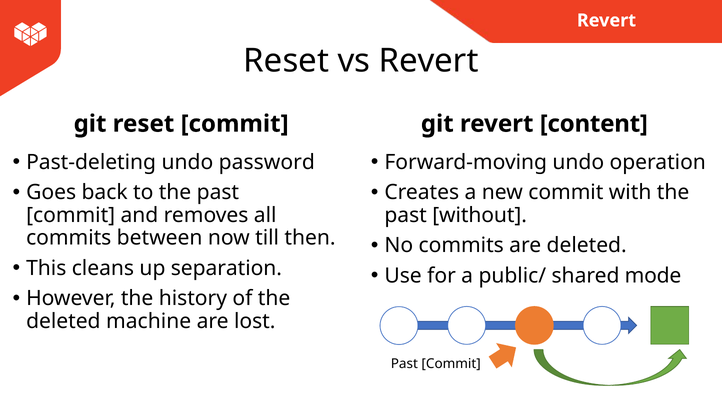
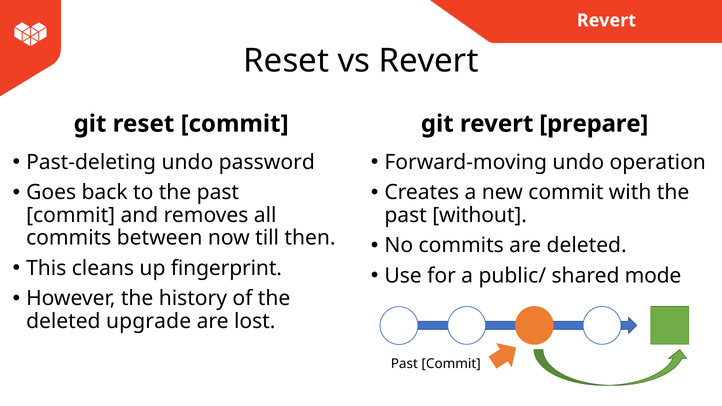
content: content -> prepare (594, 124)
separation: separation -> fingerprint (226, 268)
machine: machine -> upgrade (149, 321)
